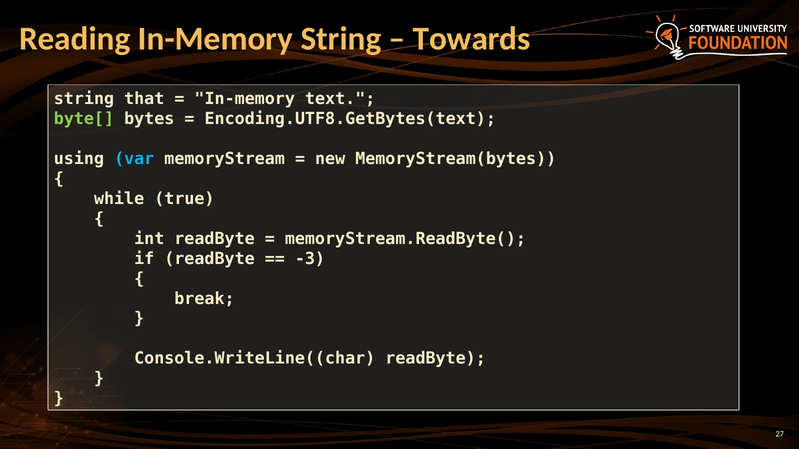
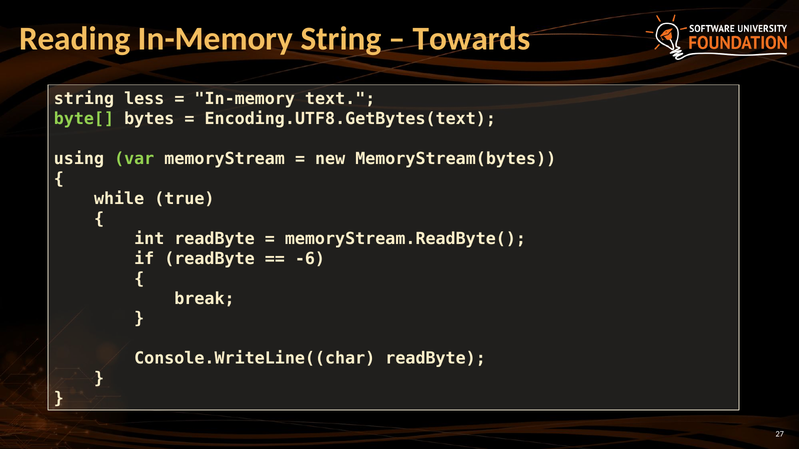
that: that -> less (144, 99)
var colour: light blue -> light green (134, 159)
-3: -3 -> -6 (310, 259)
